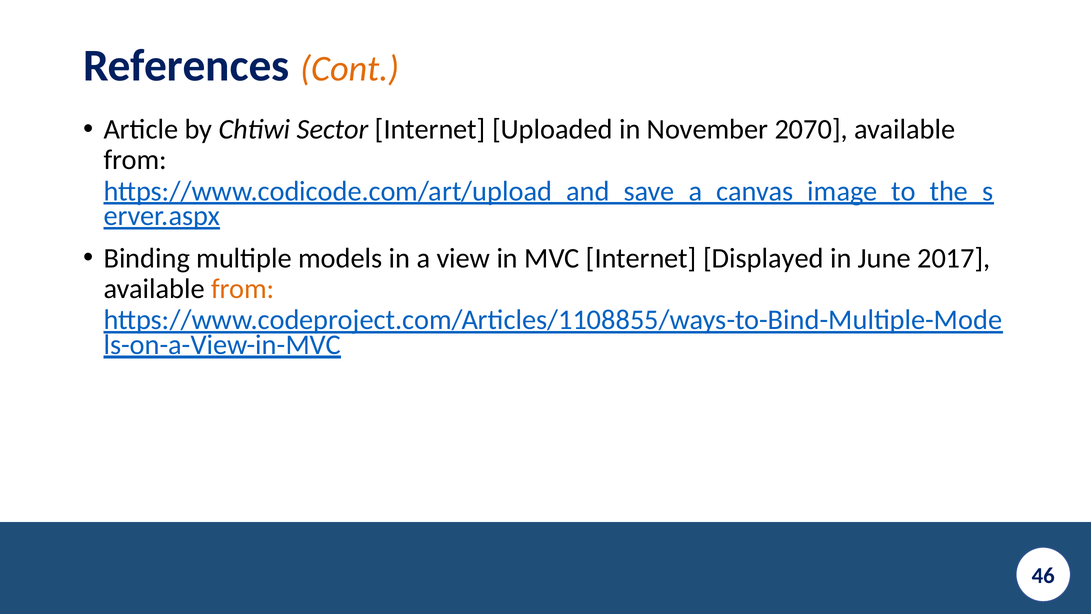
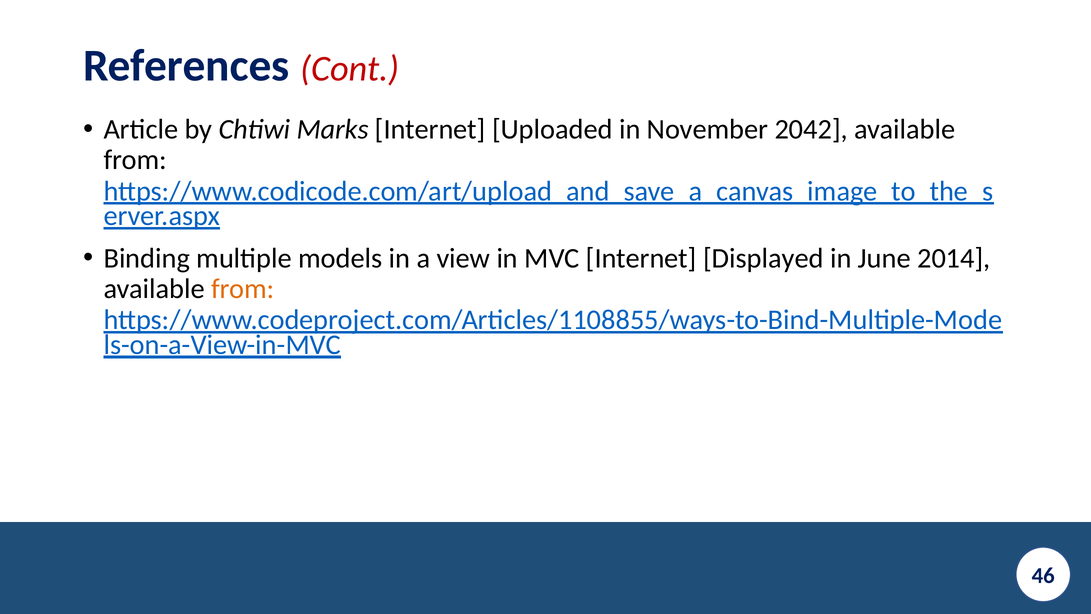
Cont colour: orange -> red (350, 69)
Sector: Sector -> Marks (333, 129)
2070: 2070 -> 2042 (811, 129)
2017: 2017 -> 2014 (954, 258)
